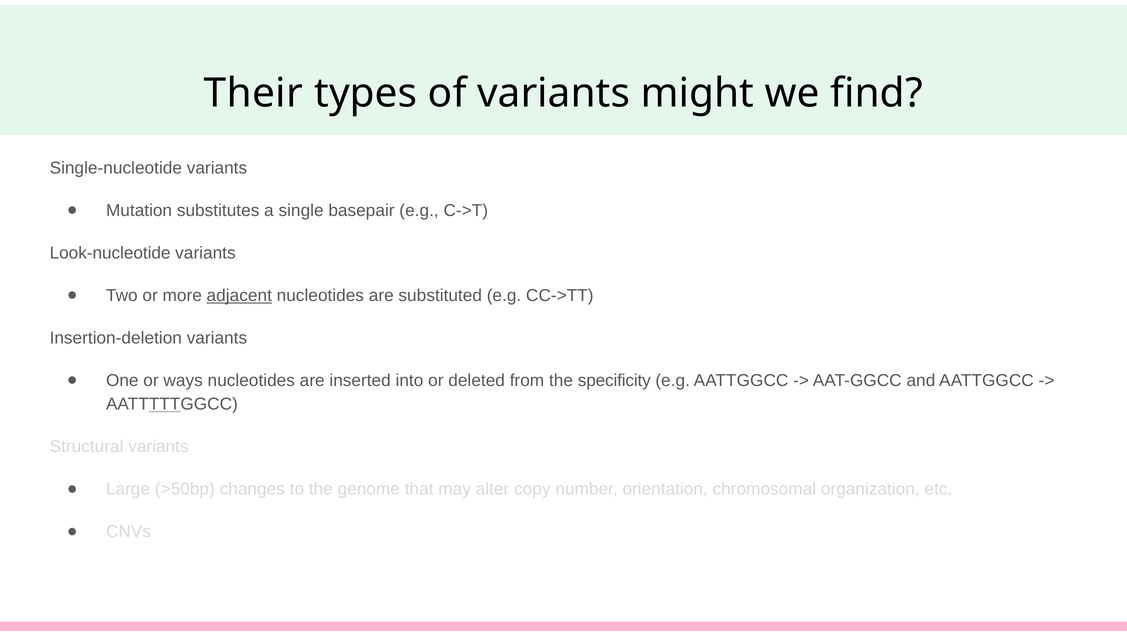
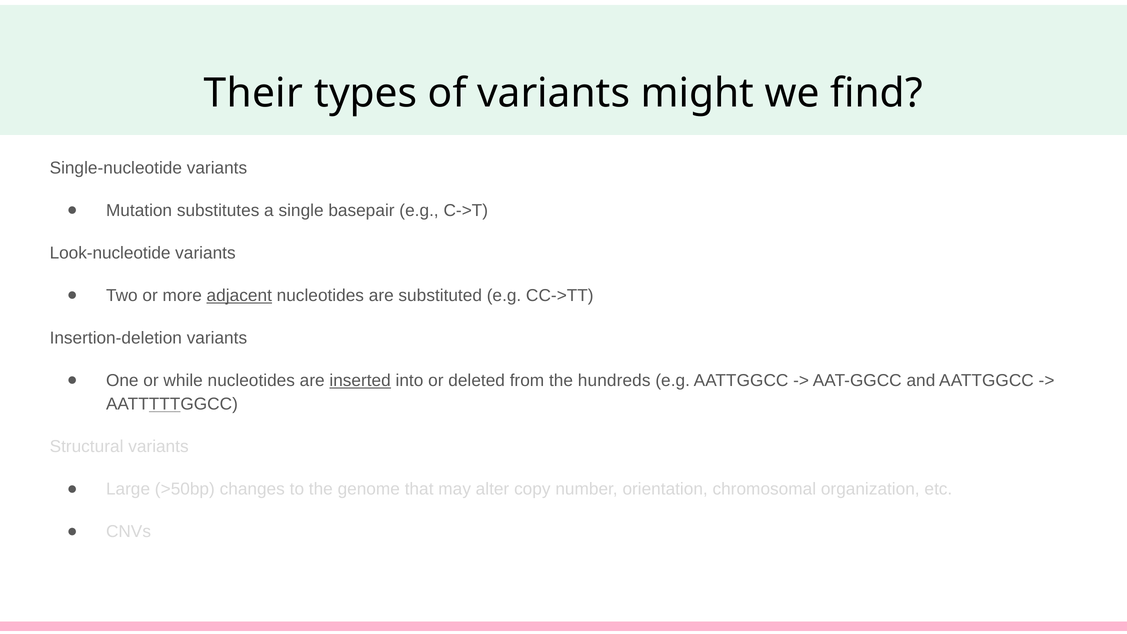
ways: ways -> while (183, 380)
inserted underline: none -> present (360, 380)
specificity: specificity -> hundreds (614, 380)
